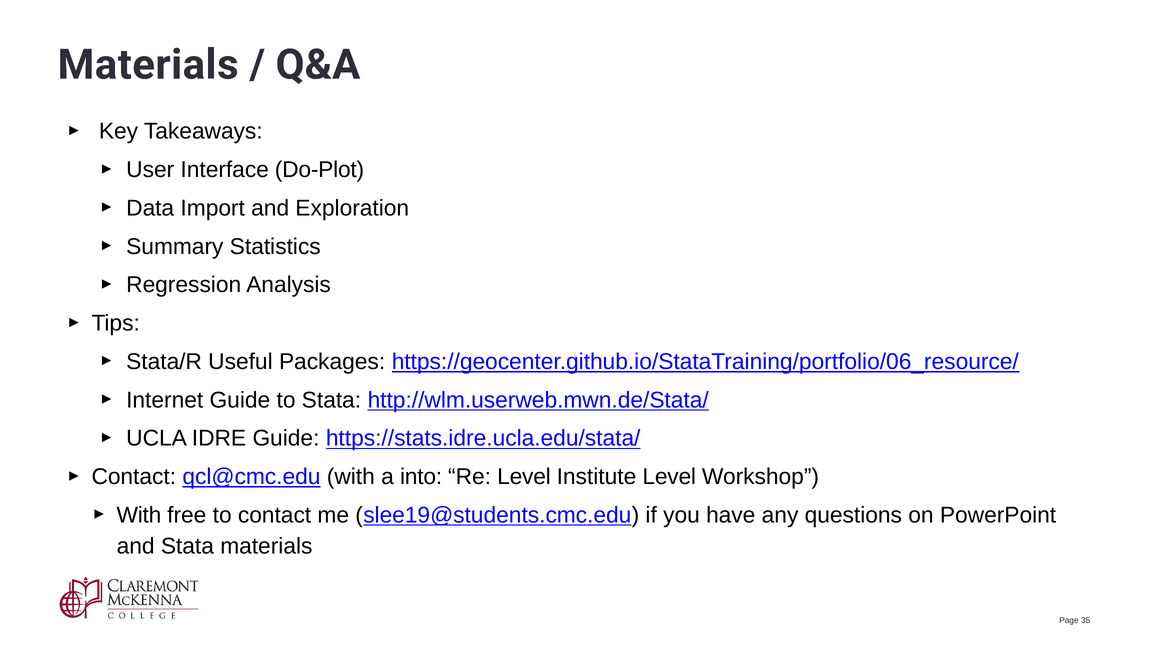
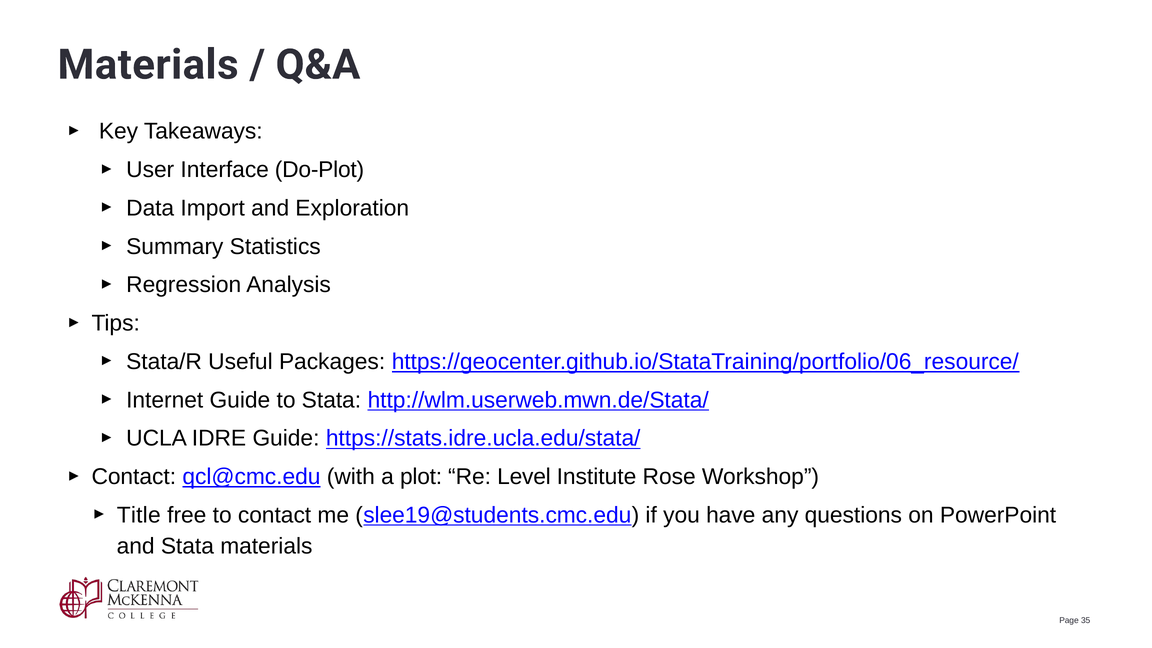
into: into -> plot (421, 477)
Institute Level: Level -> Rose (669, 477)
With: With -> Title (139, 515)
